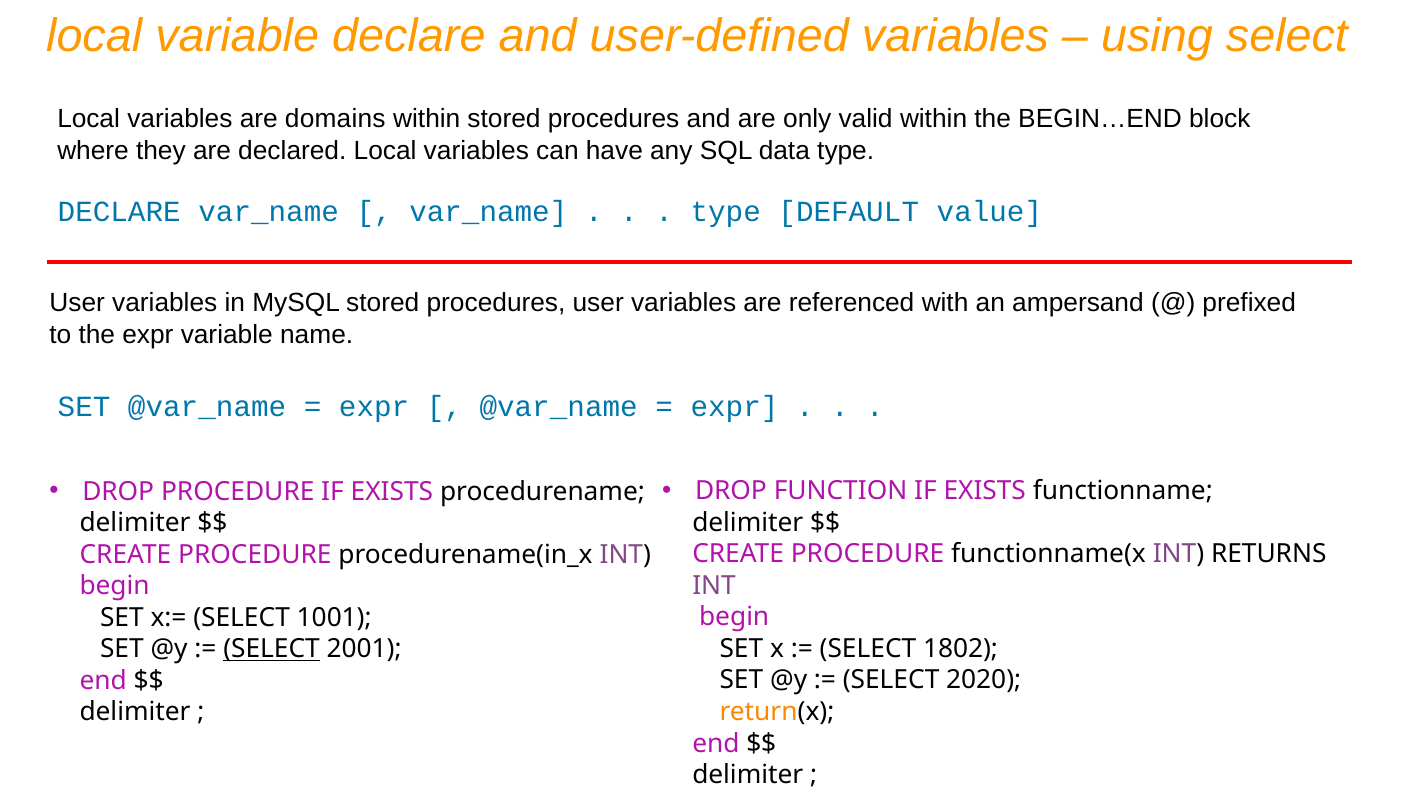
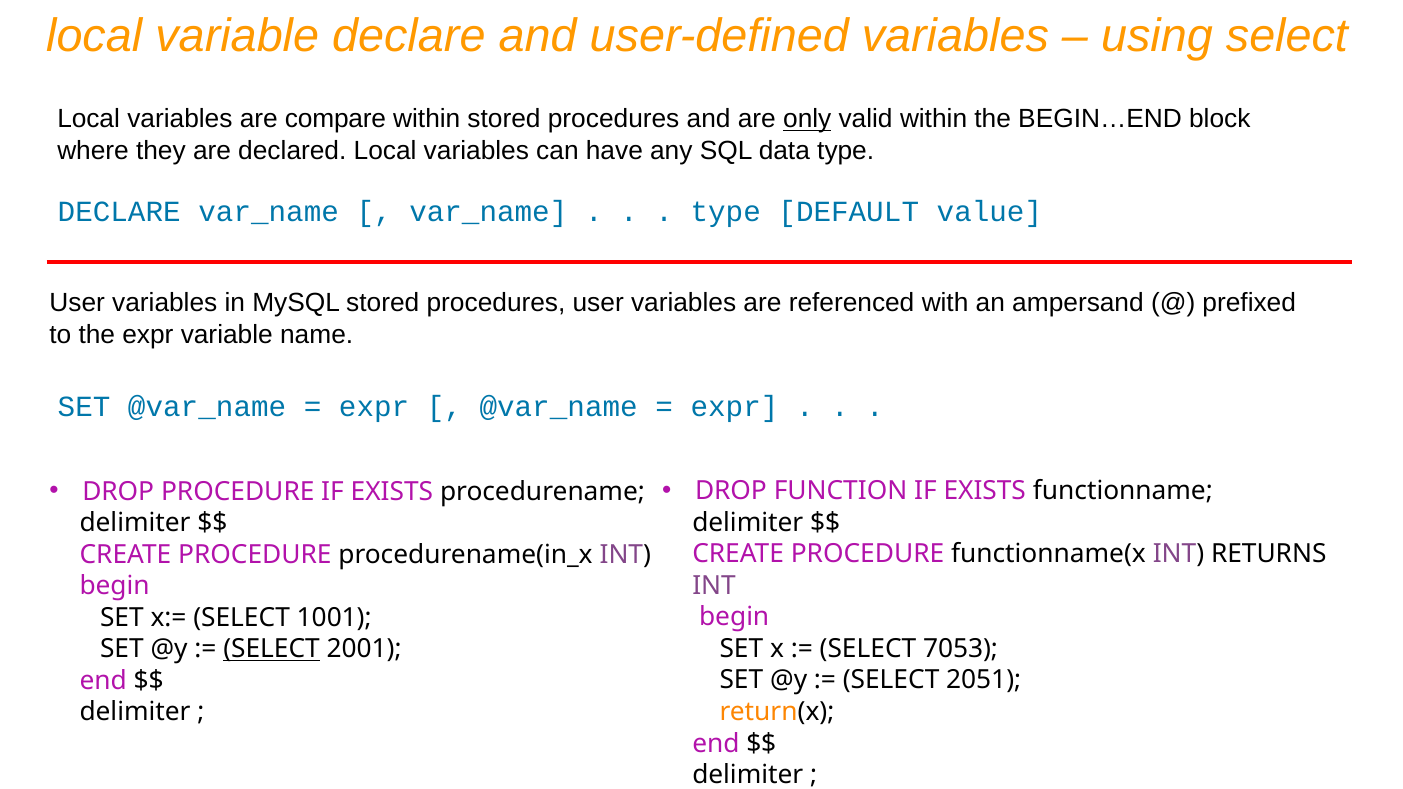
domains: domains -> compare (335, 119)
only underline: none -> present (807, 119)
1802: 1802 -> 7053 (961, 649)
2020: 2020 -> 2051 (984, 680)
